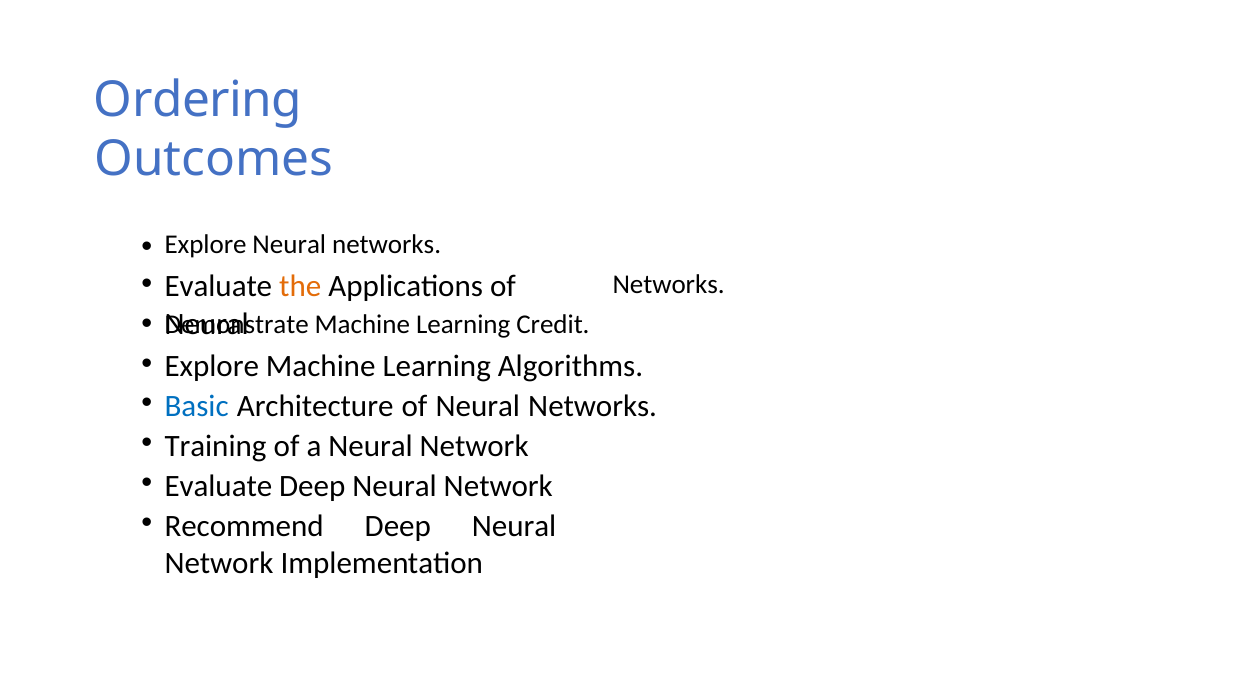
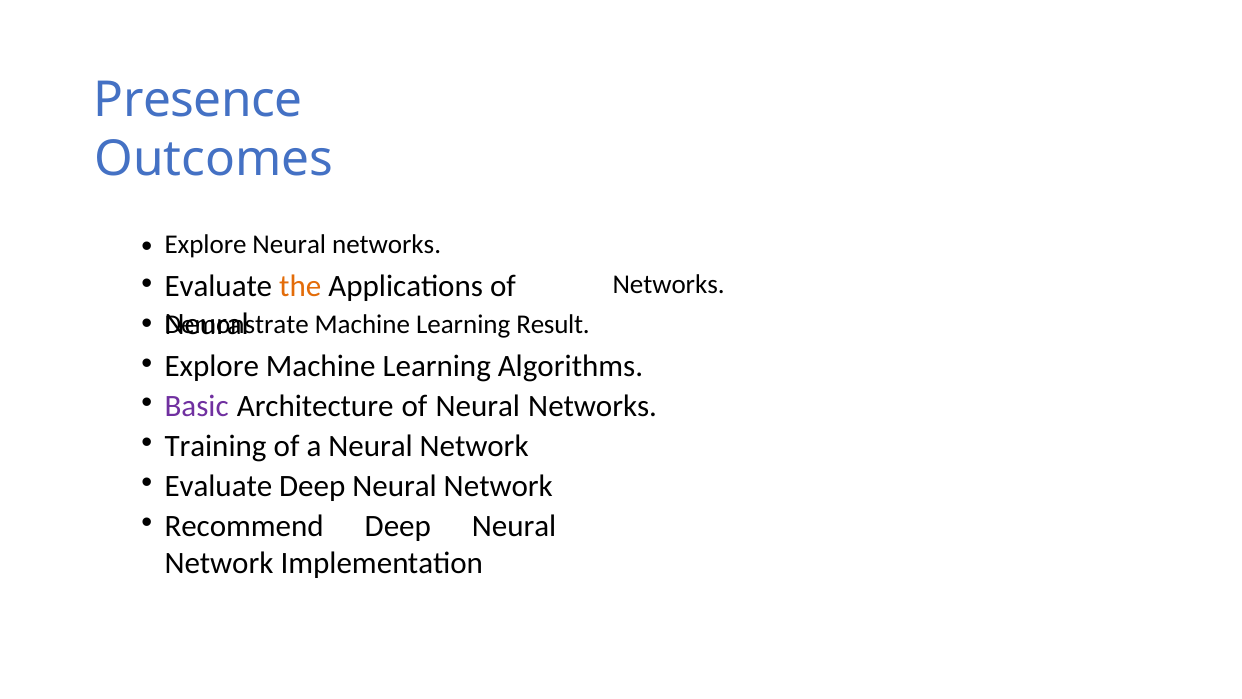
Ordering: Ordering -> Presence (198, 100)
Credit: Credit -> Result (553, 325)
Basic colour: blue -> purple (197, 406)
